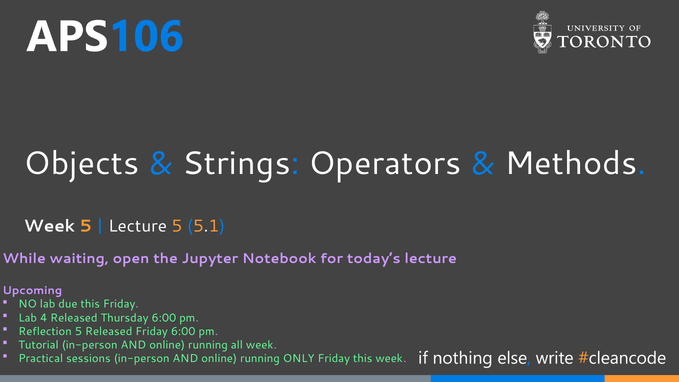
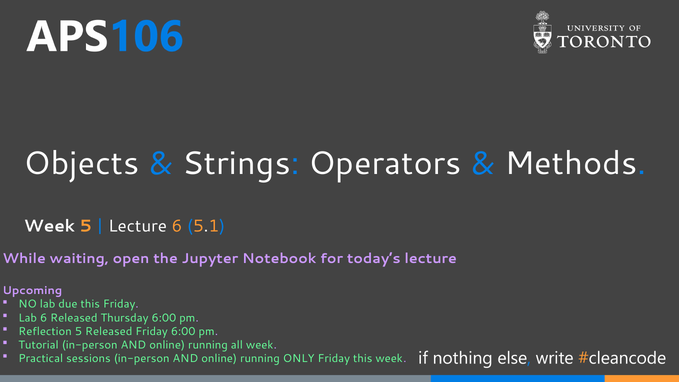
Lecture 5: 5 -> 6 (177, 226)
Lab 4: 4 -> 6 (44, 318)
